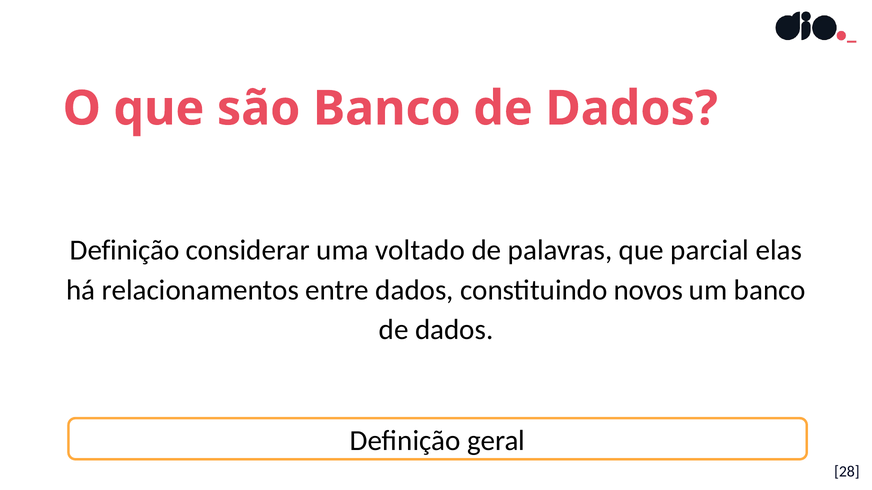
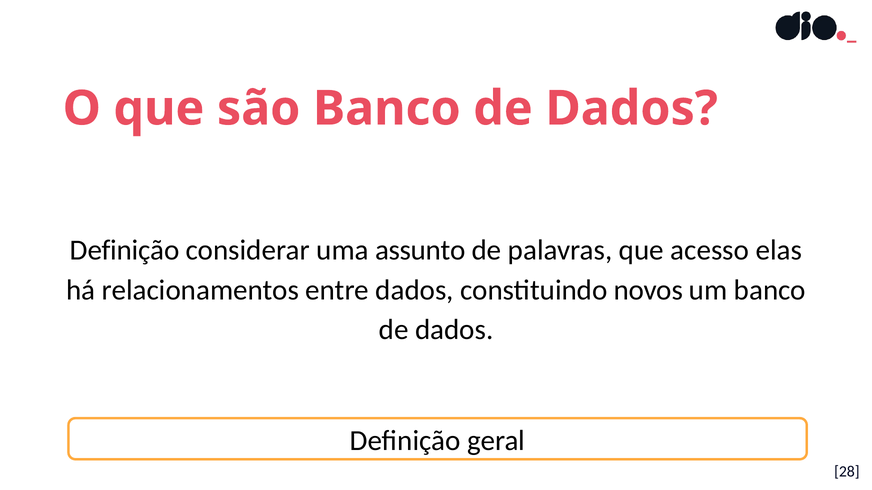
voltado: voltado -> assunto (420, 251)
parcial: parcial -> acesso (710, 251)
